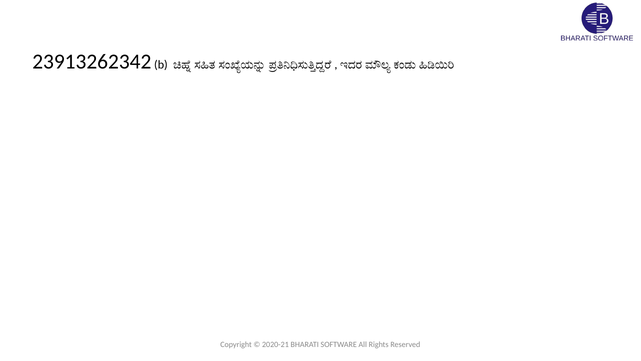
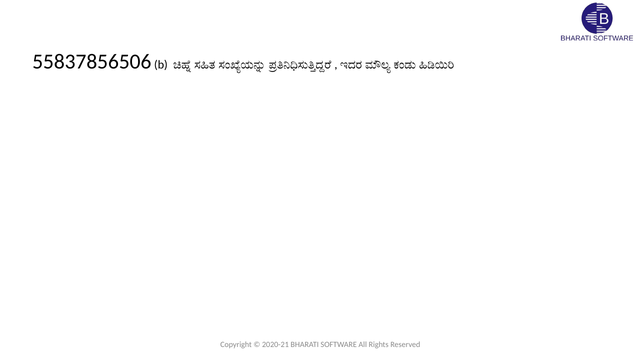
23913262342: 23913262342 -> 55837856506 (92, 61)
